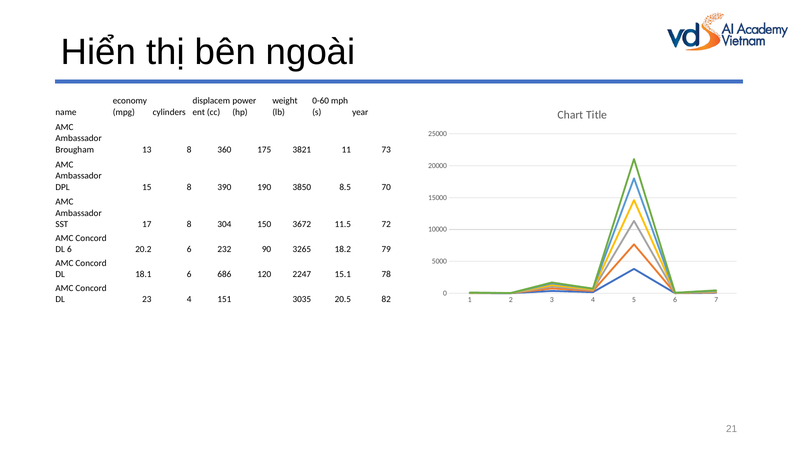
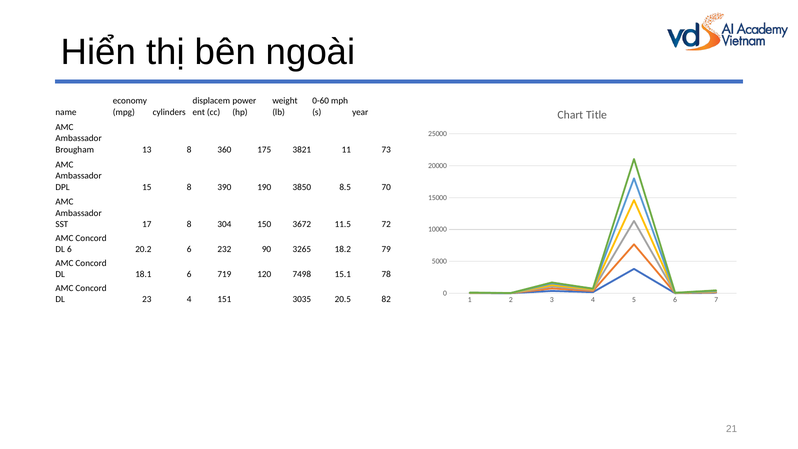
686: 686 -> 719 (224, 274)
2247: 2247 -> 7498 (302, 274)
